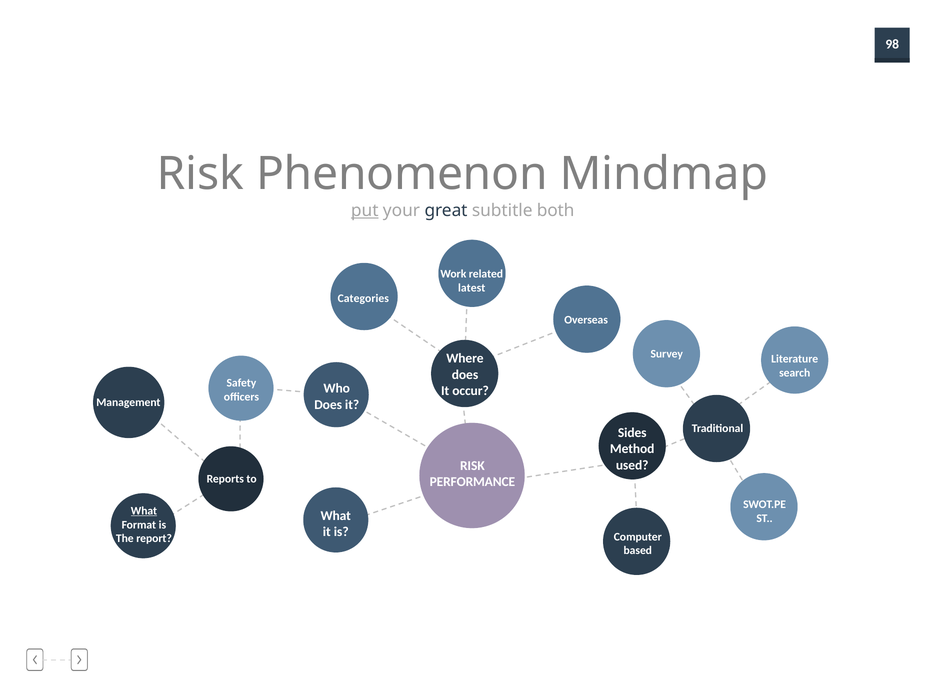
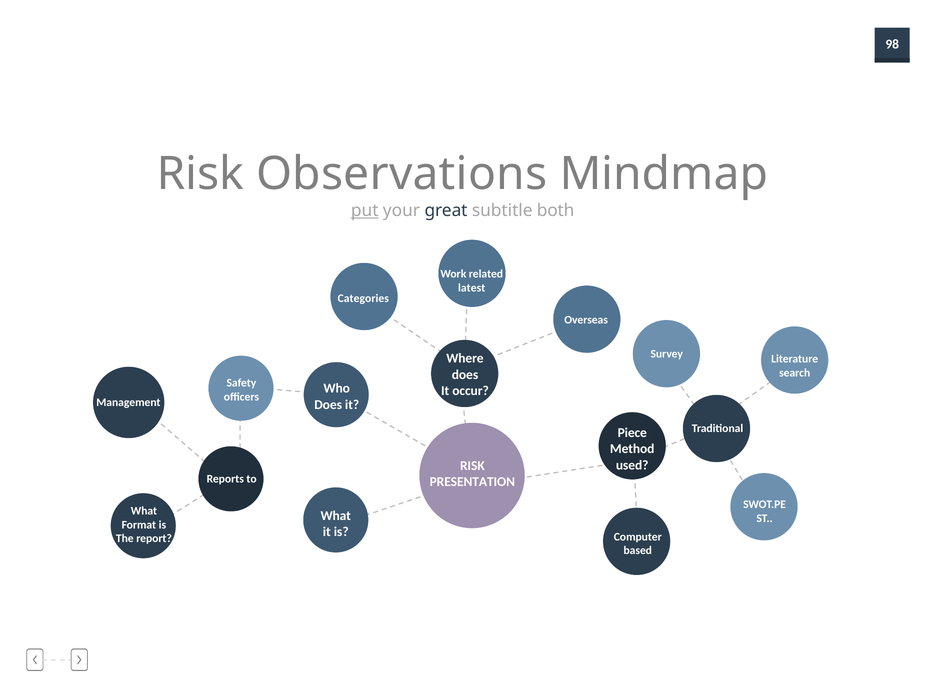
Phenomenon: Phenomenon -> Observations (402, 174)
Sides: Sides -> Piece (632, 433)
PERFORMANCE: PERFORMANCE -> PRESENTATION (472, 482)
What underline: present -> none (144, 511)
